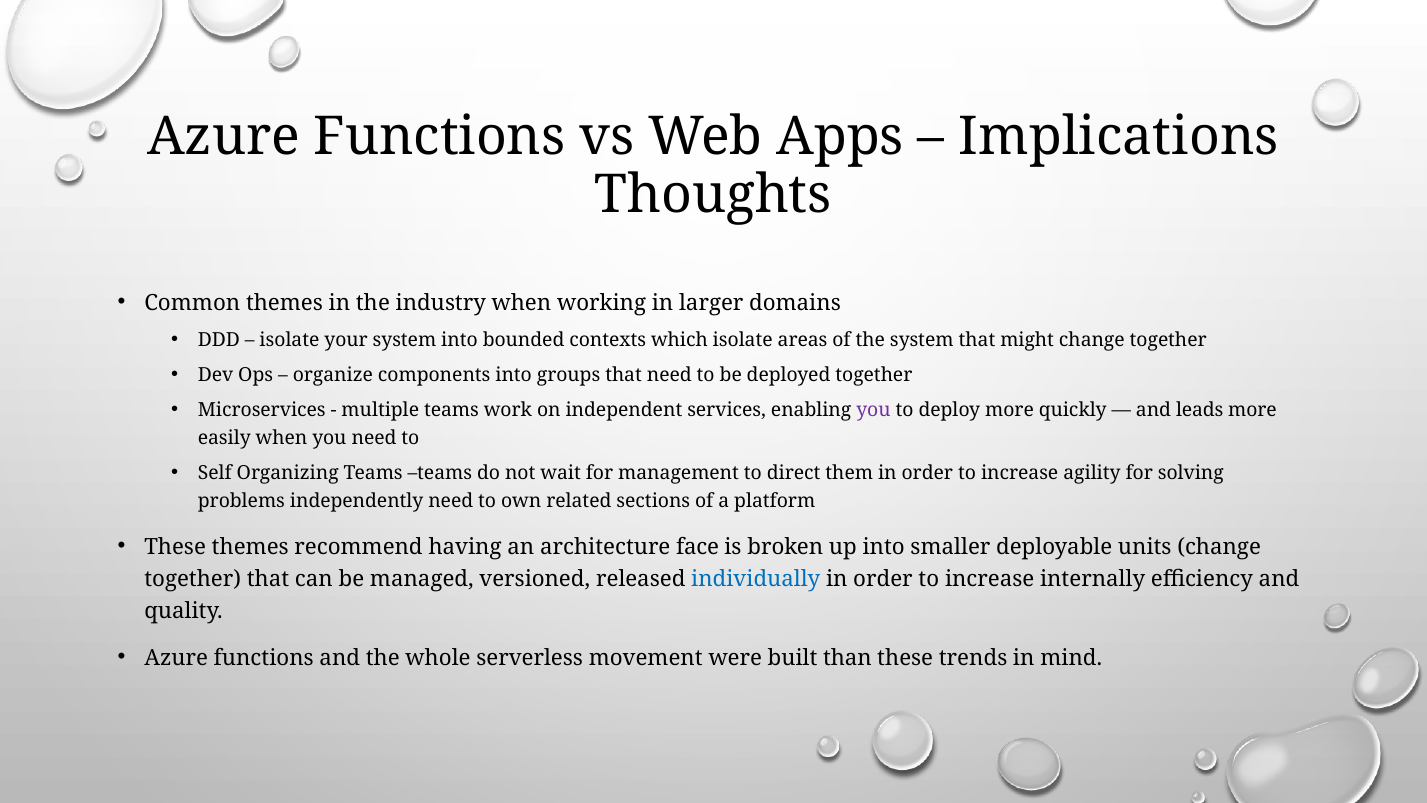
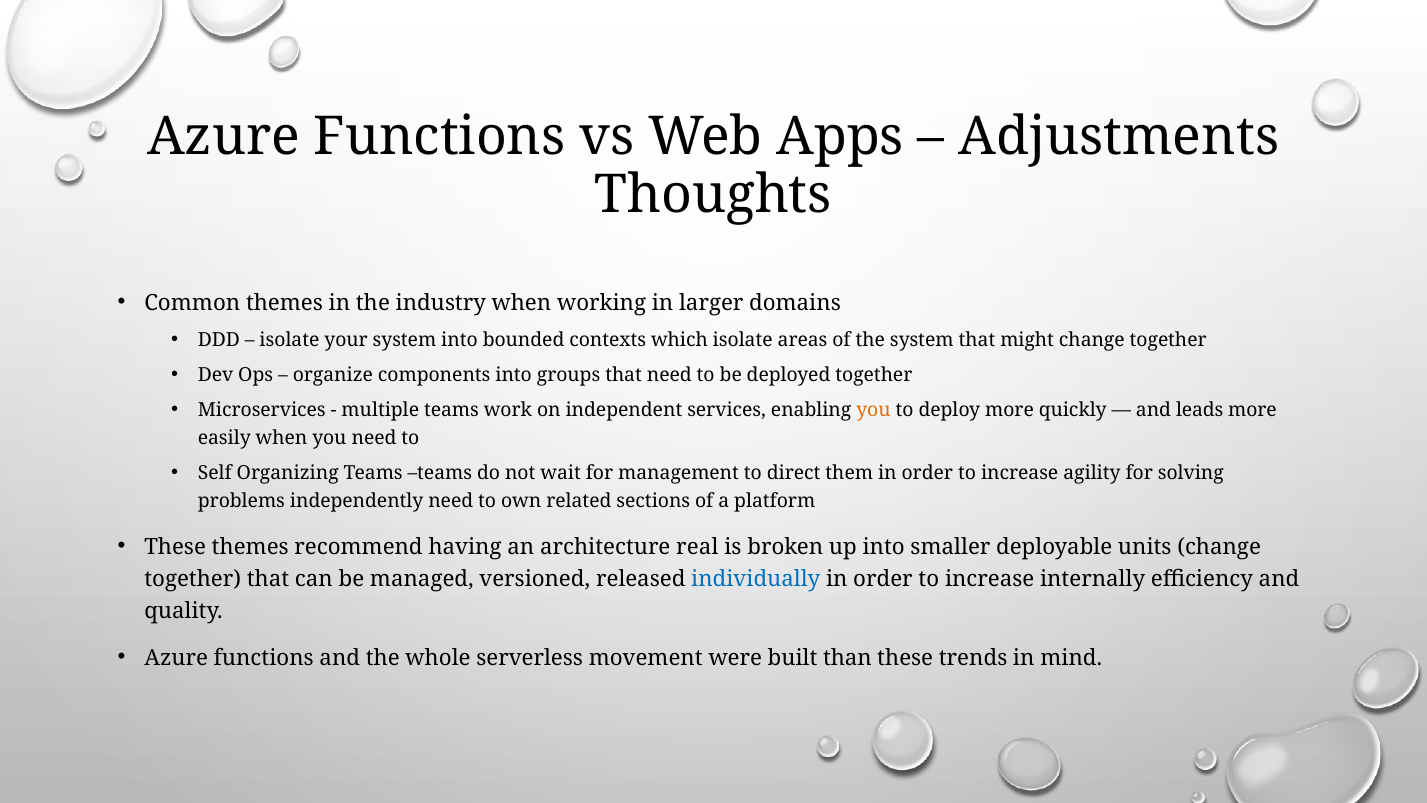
Implications: Implications -> Adjustments (1119, 137)
you colour: purple -> orange (873, 410)
face: face -> real (697, 546)
